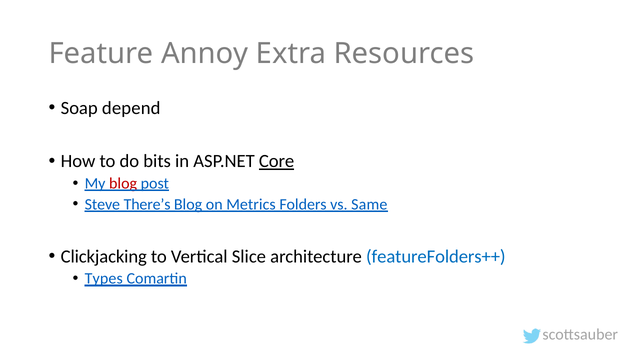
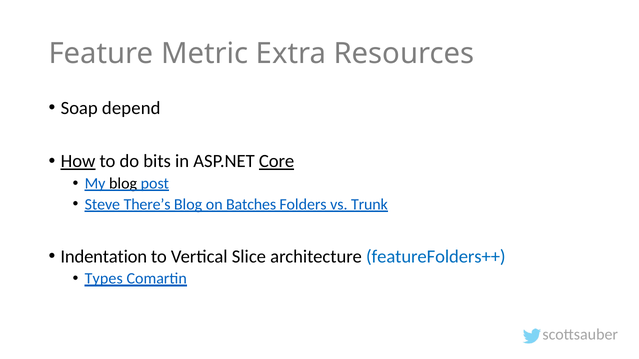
Annoy: Annoy -> Metric (205, 54)
How underline: none -> present (78, 161)
blog colour: red -> black (123, 184)
Metrics: Metrics -> Batches (251, 205)
Same: Same -> Trunk (369, 205)
Clickjacking: Clickjacking -> Indentation (104, 257)
